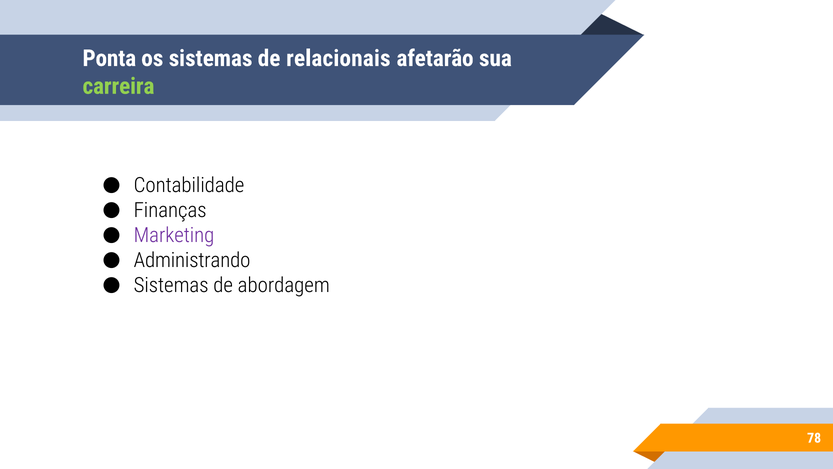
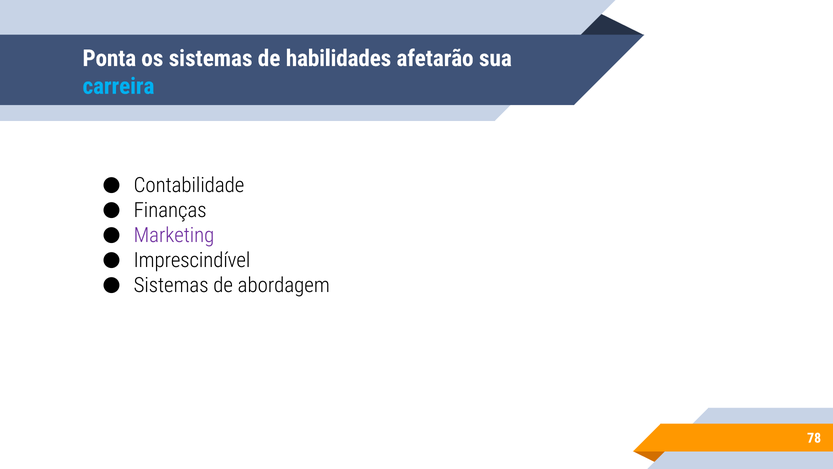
relacionais: relacionais -> habilidades (339, 58)
carreira colour: light green -> light blue (118, 86)
Administrando: Administrando -> Imprescindível (192, 260)
